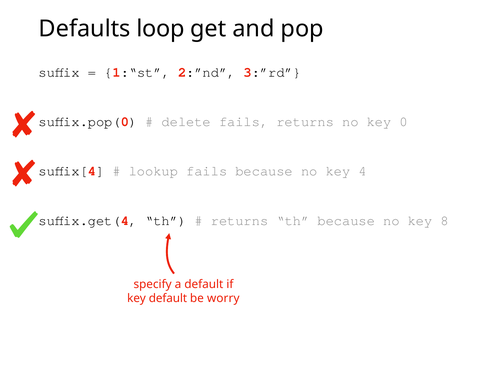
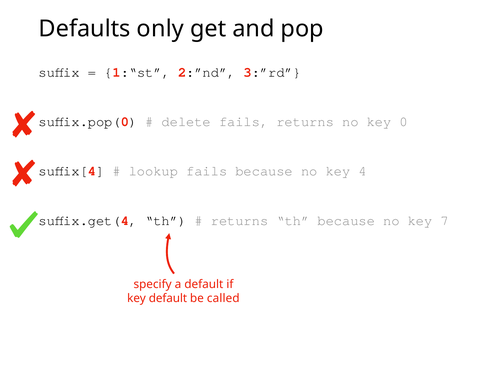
loop: loop -> only (160, 29)
8: 8 -> 7 (445, 220)
worry: worry -> called (223, 298)
